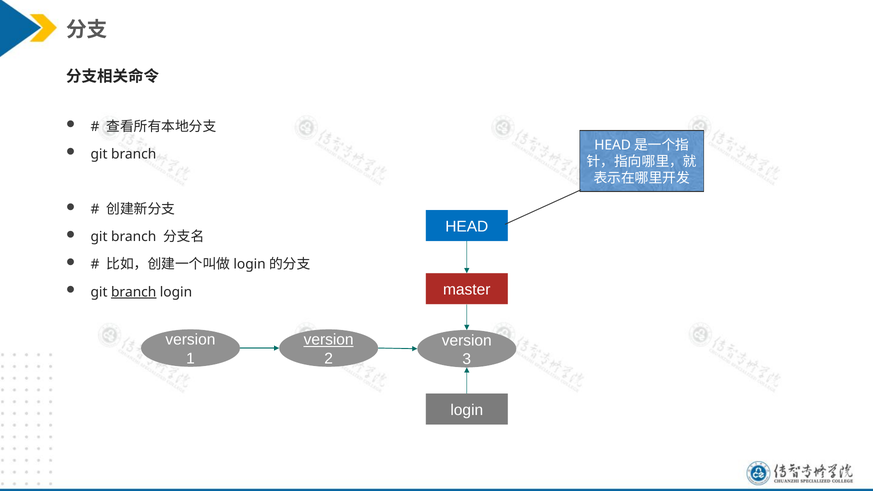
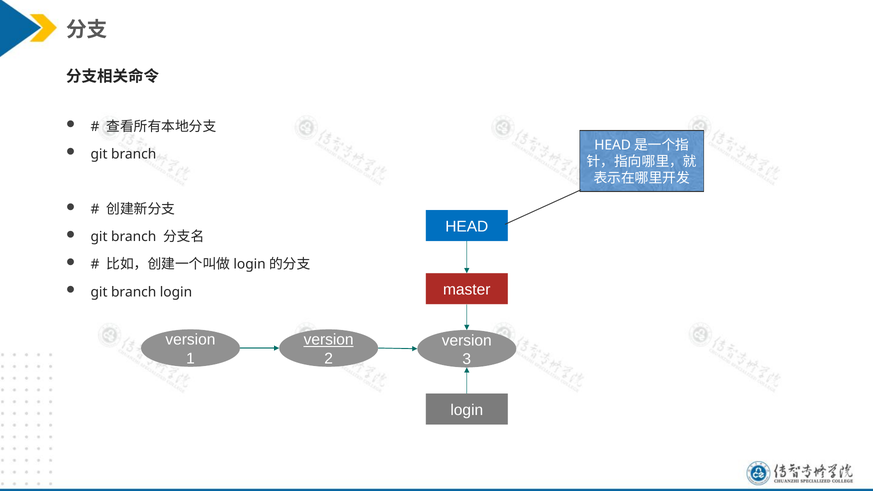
branch underline: present -> none (134, 292)
